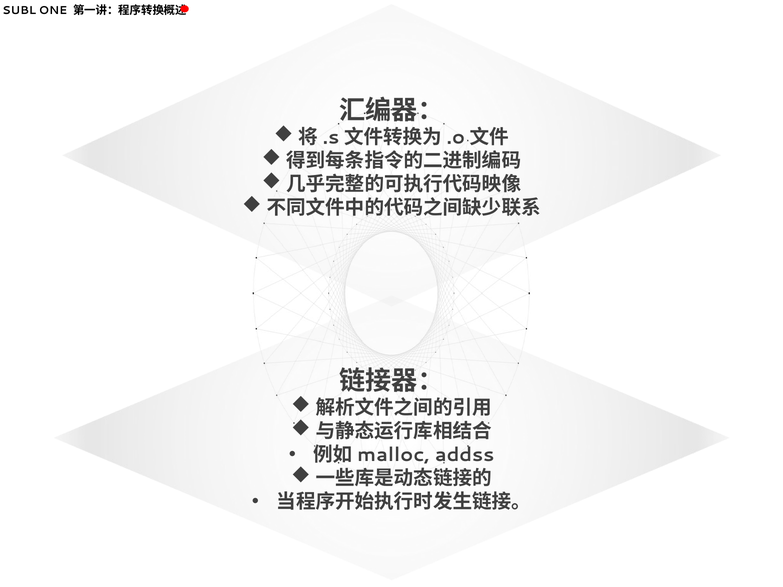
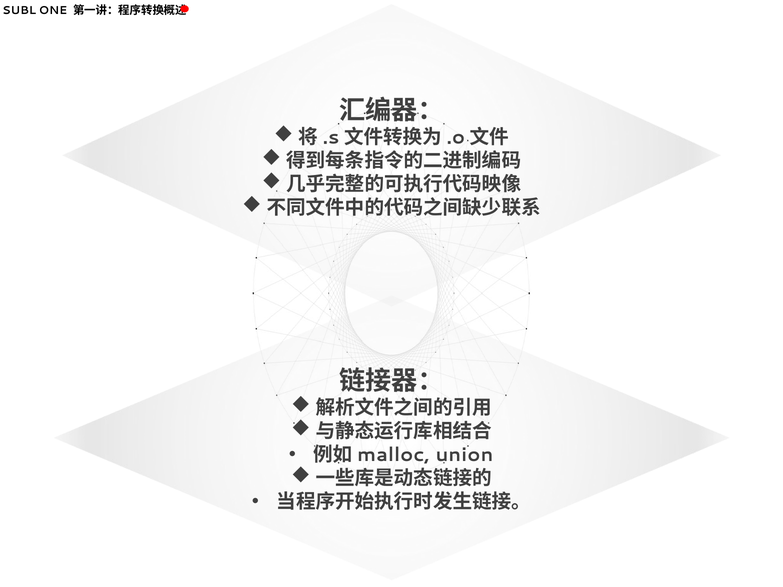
addss: addss -> union (464, 455)
